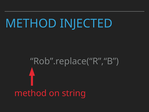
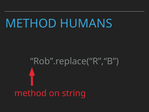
INJECTED: INJECTED -> HUMANS (86, 23)
